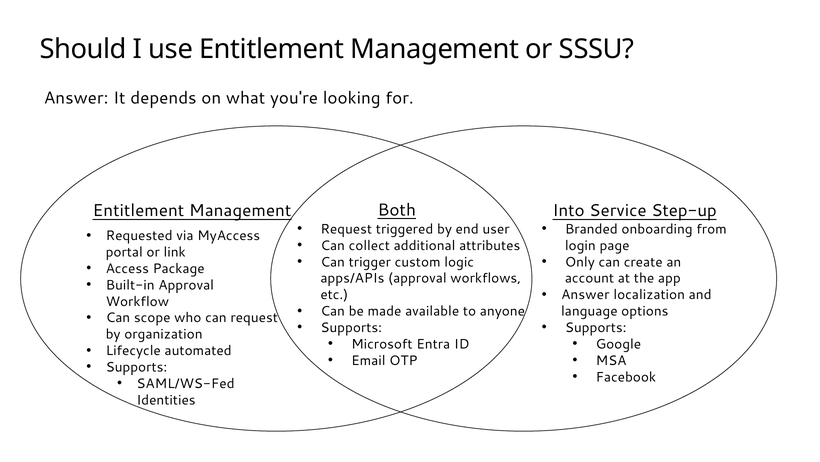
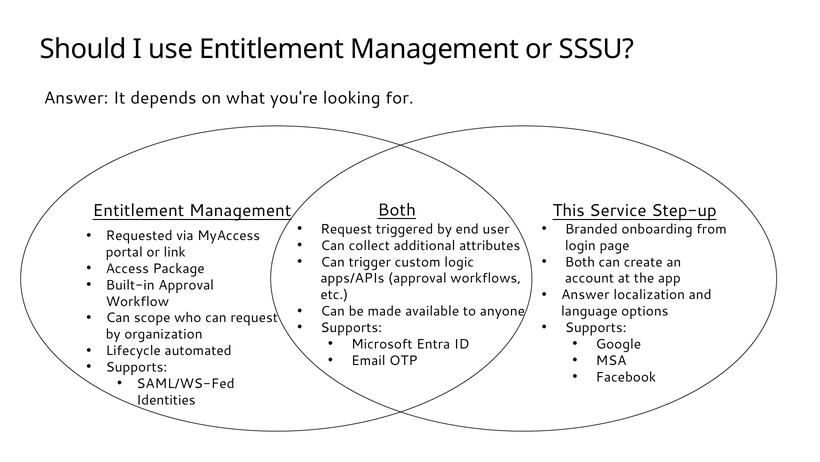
Into: Into -> This (569, 211)
Only: Only -> Both (580, 262)
